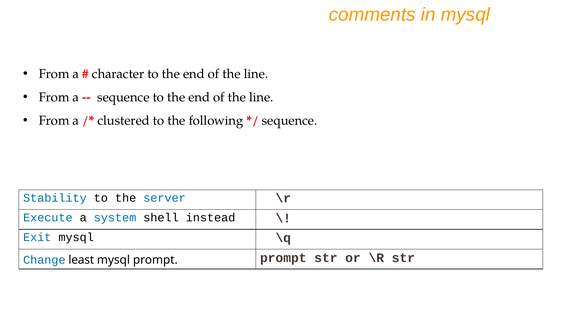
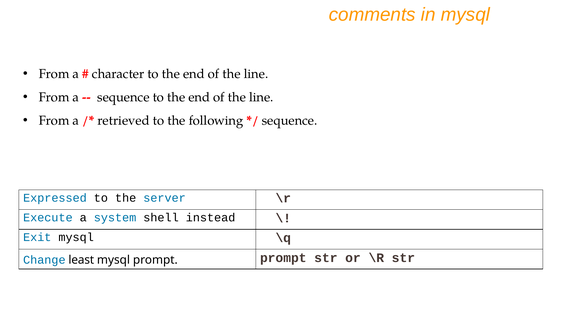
clustered: clustered -> retrieved (124, 121)
Stability: Stability -> Expressed (55, 198)
